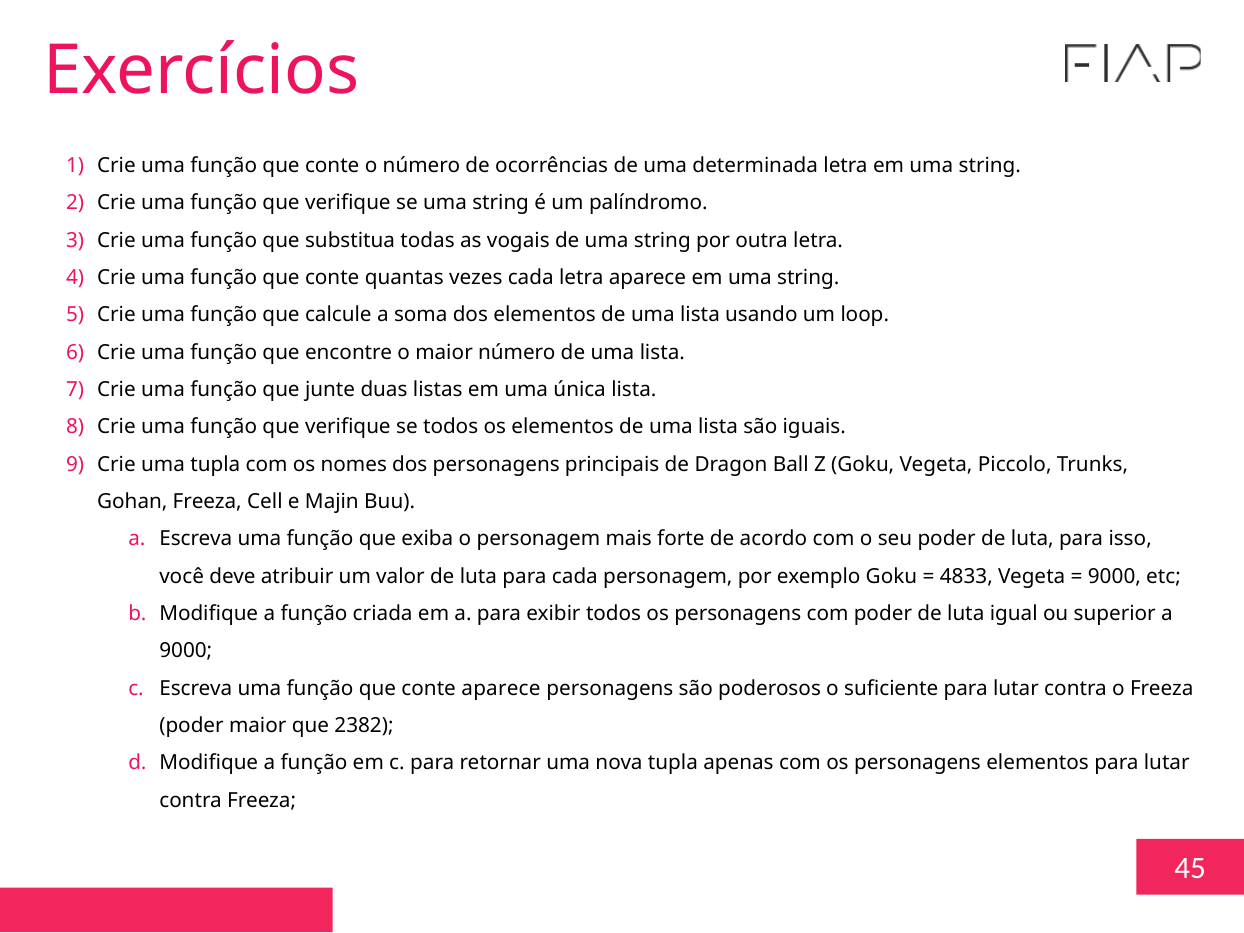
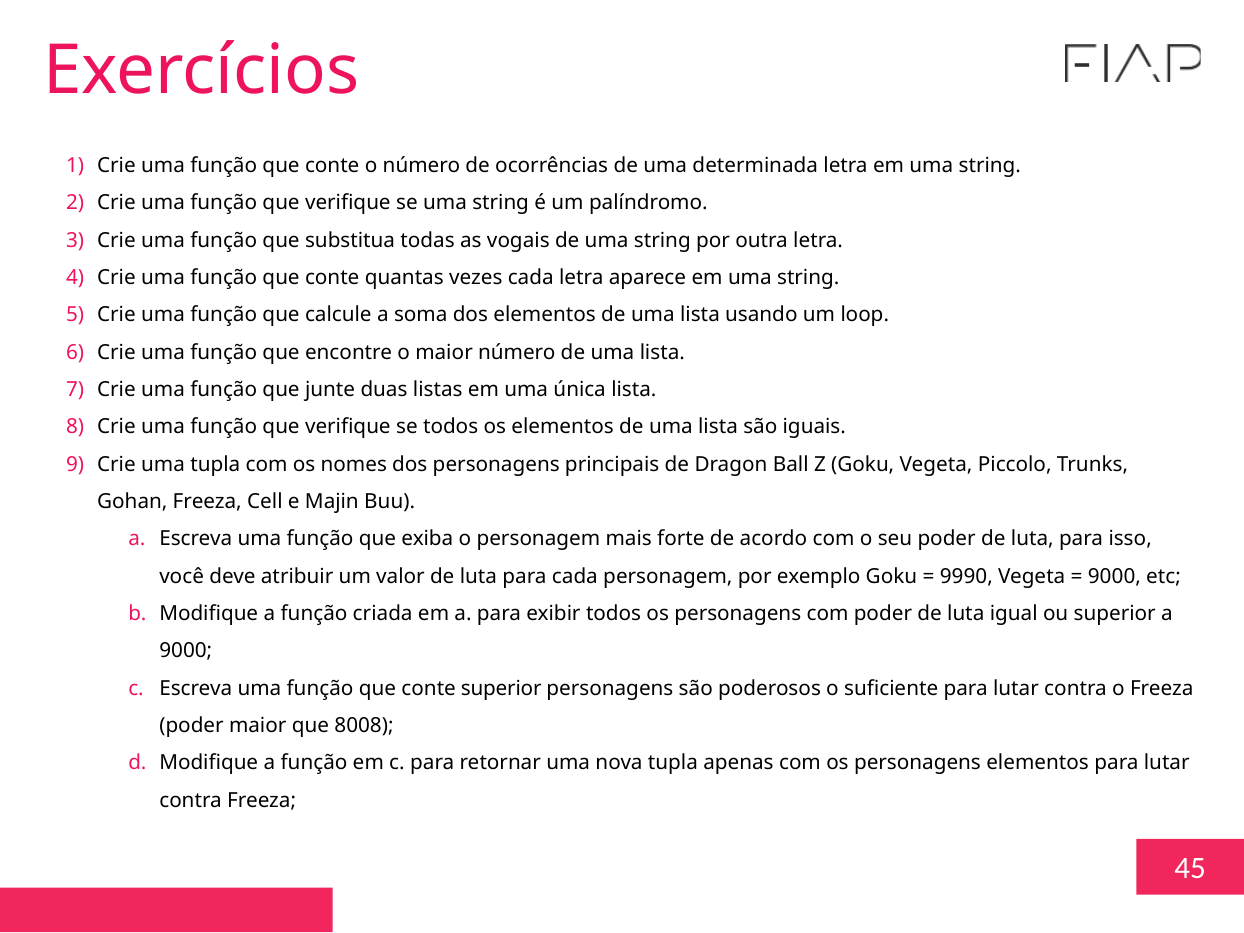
4833: 4833 -> 9990 (966, 576)
conte aparece: aparece -> superior (501, 688)
2382: 2382 -> 8008 (364, 726)
